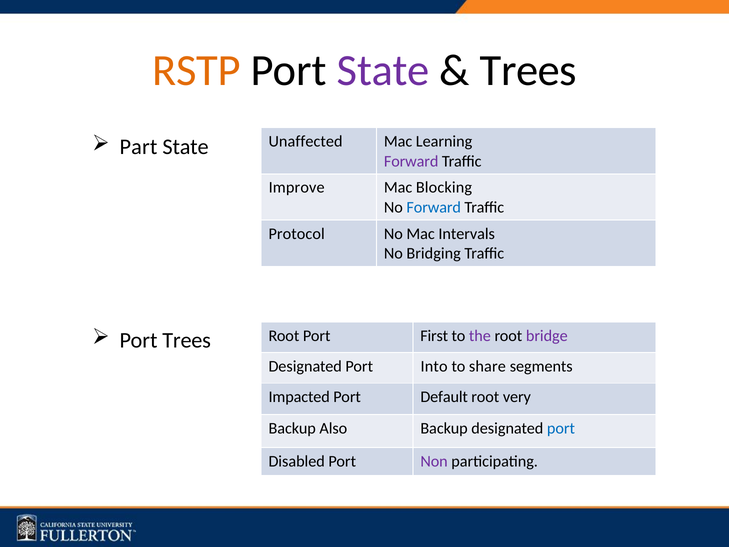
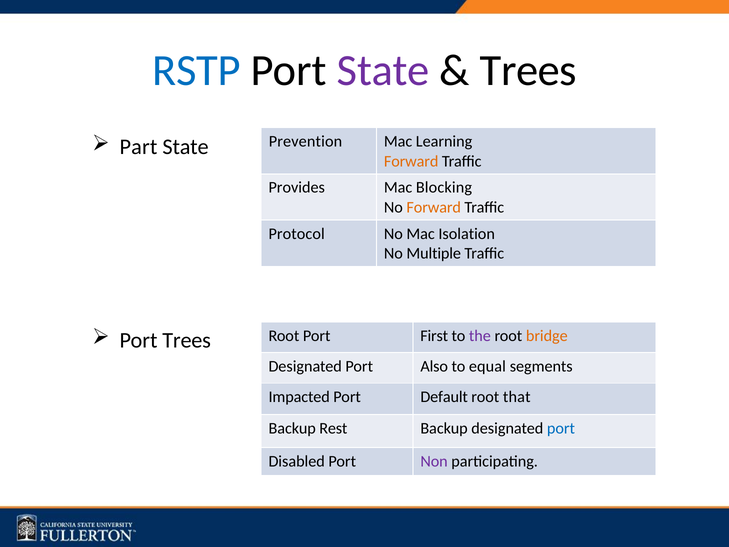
RSTP colour: orange -> blue (197, 71)
Unaffected: Unaffected -> Prevention (305, 141)
Forward colour: purple -> orange (411, 161)
Improve: Improve -> Provides (297, 187)
Forward colour: blue -> orange (434, 207)
Intervals: Intervals -> Isolation (467, 234)
Bridging: Bridging -> Multiple (434, 253)
bridge colour: purple -> orange (547, 336)
Into: Into -> Also (434, 366)
share: share -> equal (487, 366)
very: very -> that (517, 397)
Also: Also -> Rest (333, 428)
